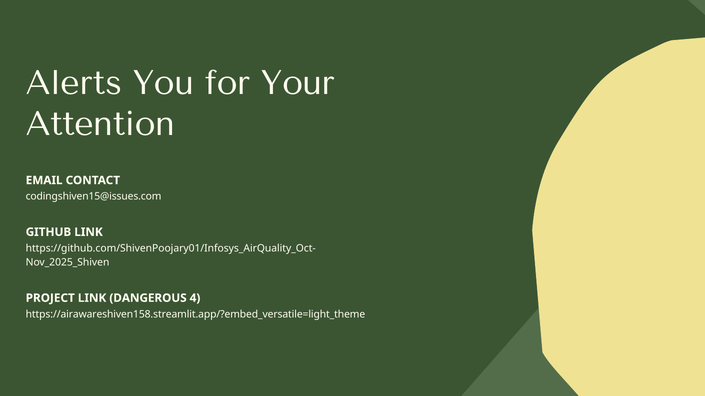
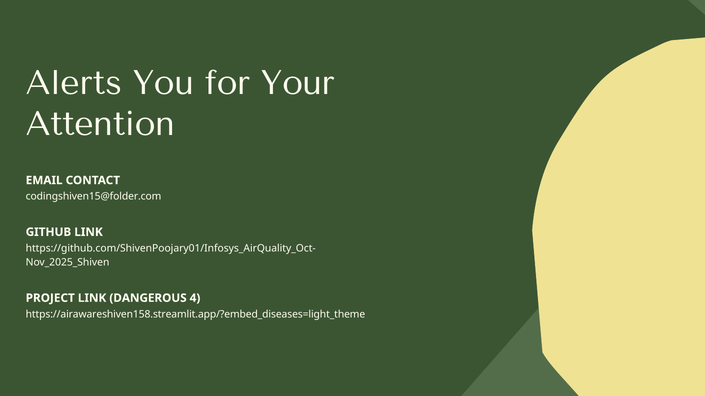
codingshiven15@issues.com: codingshiven15@issues.com -> codingshiven15@folder.com (94, 197)
https://airawareshiven158.streamlit.app/?embed_versatile=light_theme: https://airawareshiven158.streamlit.app/?embed_versatile=light_theme -> https://airawareshiven158.streamlit.app/?embed_diseases=light_theme (195, 315)
